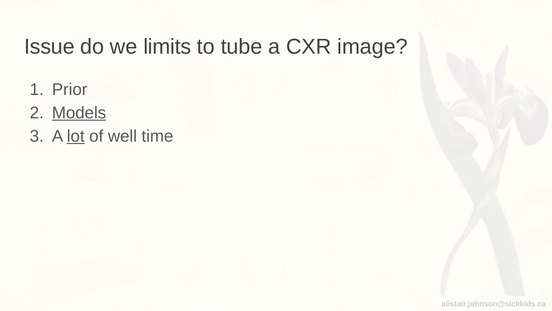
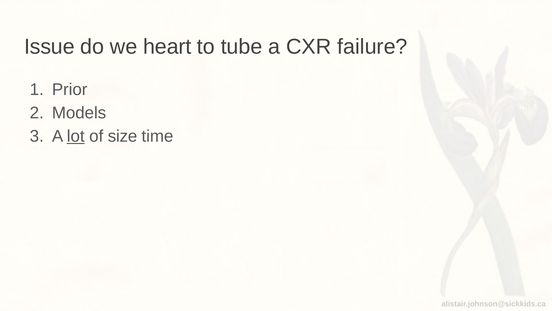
limits: limits -> heart (167, 47)
image: image -> failure (372, 47)
Models underline: present -> none (79, 113)
well: well -> size (123, 136)
